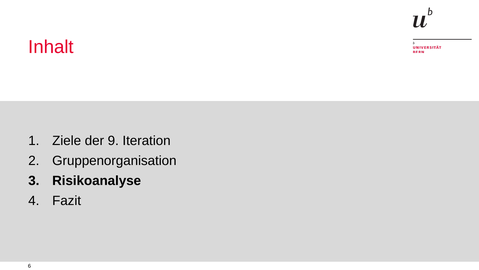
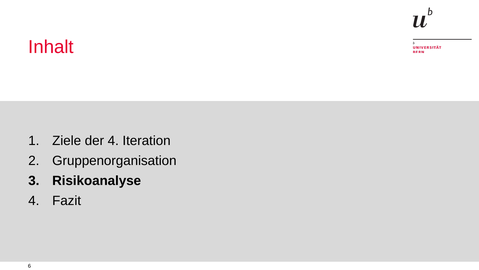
der 9: 9 -> 4 (113, 140)
